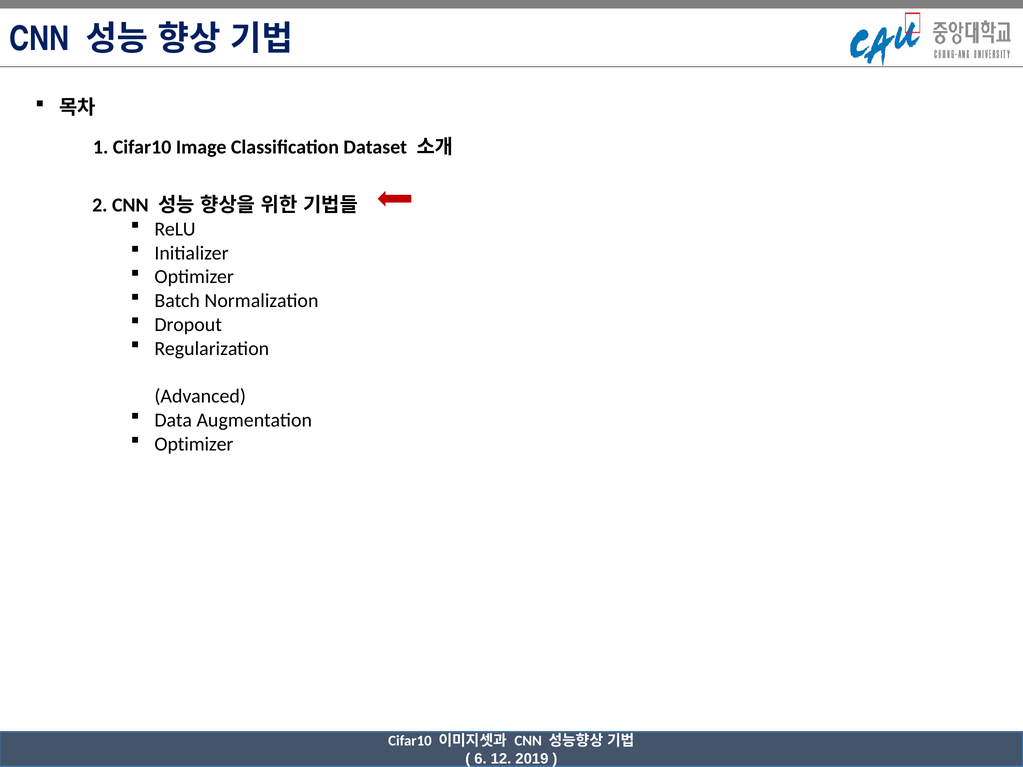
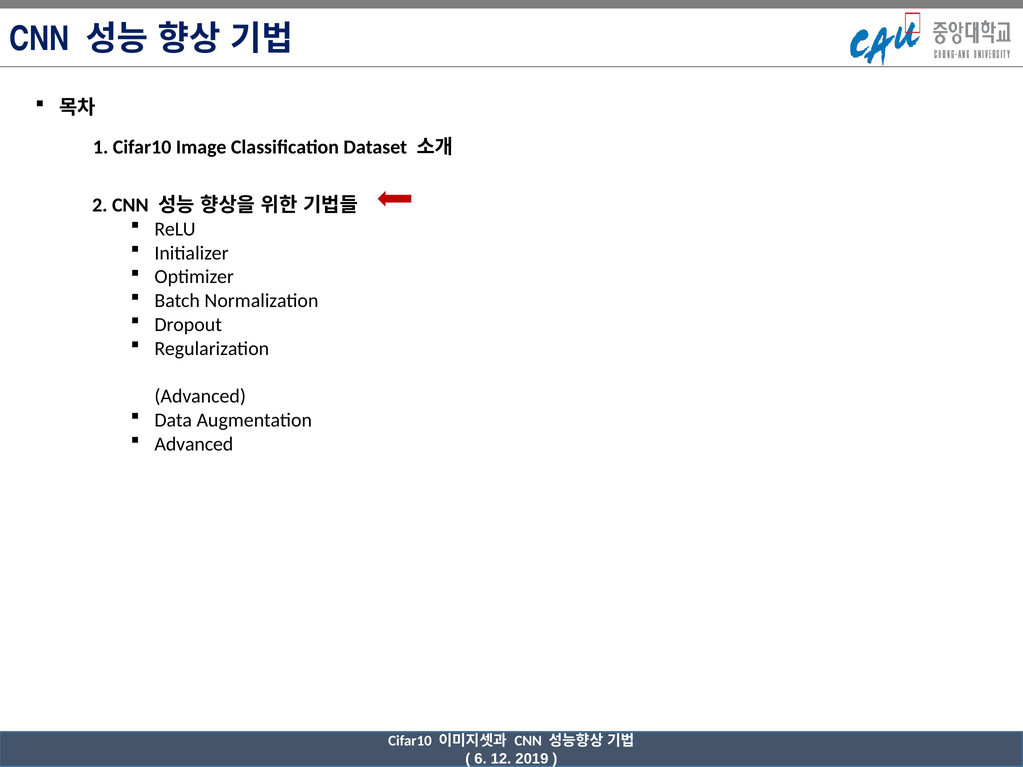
Optimizer: Optimizer -> Advanced (194, 444)
